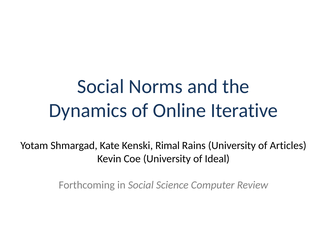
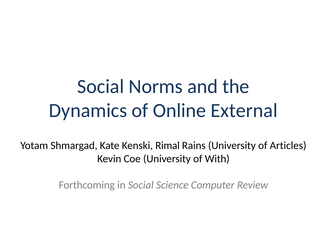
Iterative: Iterative -> External (244, 110)
Ideal: Ideal -> With (217, 158)
